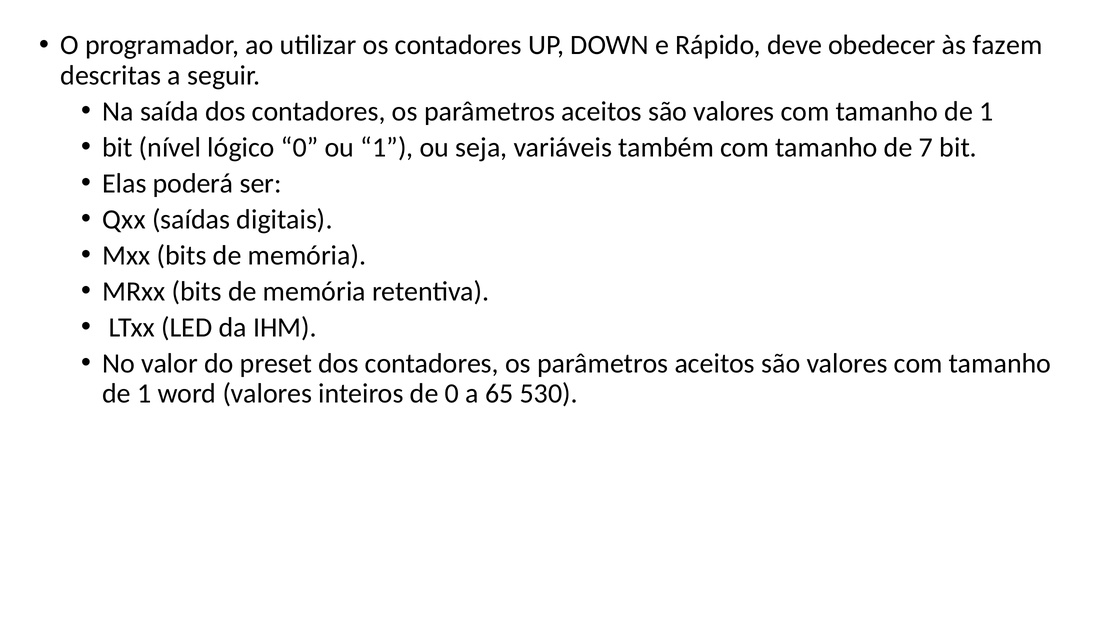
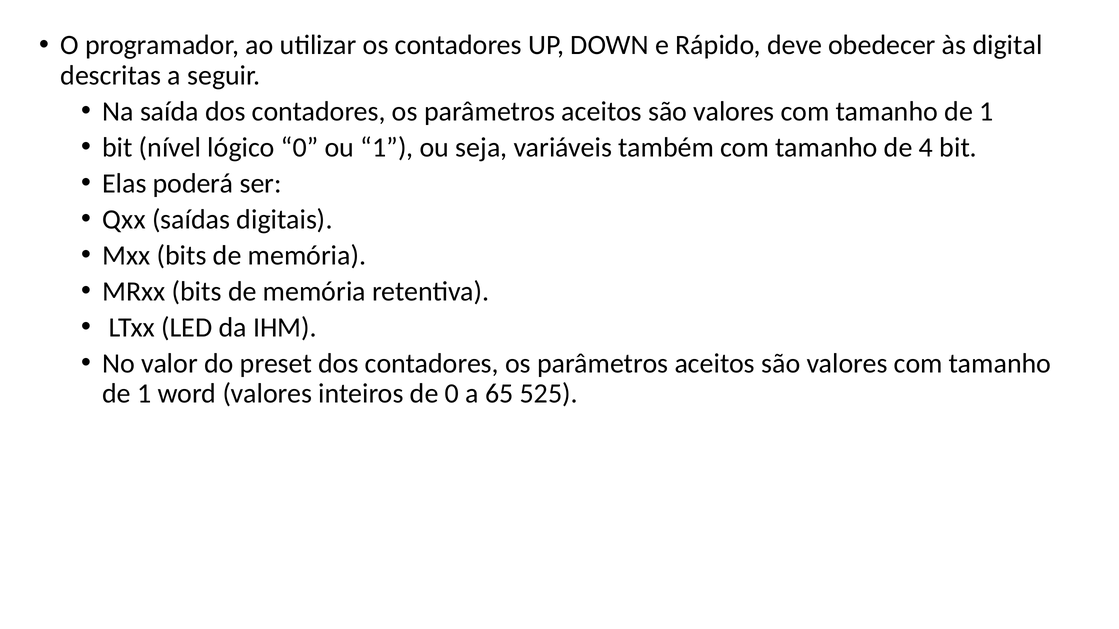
fazem: fazem -> digital (1008, 45)
7: 7 -> 4 (926, 147)
530: 530 -> 525 (549, 394)
